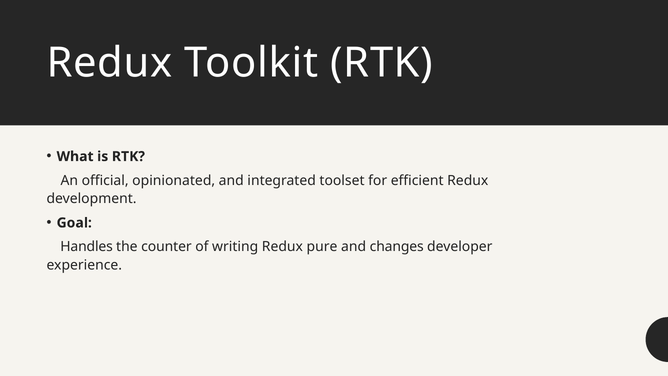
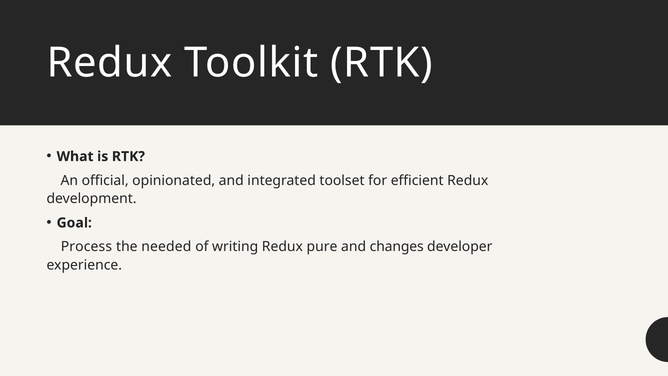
Handles: Handles -> Process (86, 247)
counter: counter -> needed (166, 247)
